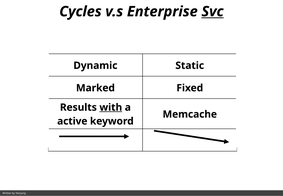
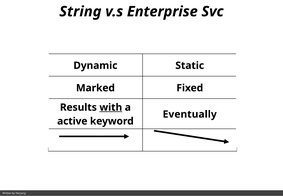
Cycles: Cycles -> String (80, 12)
Svc underline: present -> none (213, 12)
Memcache: Memcache -> Eventually (190, 114)
